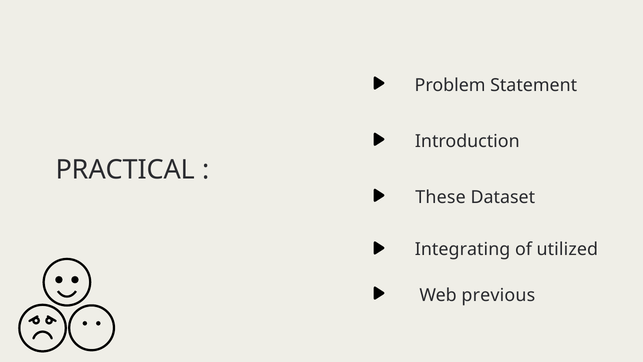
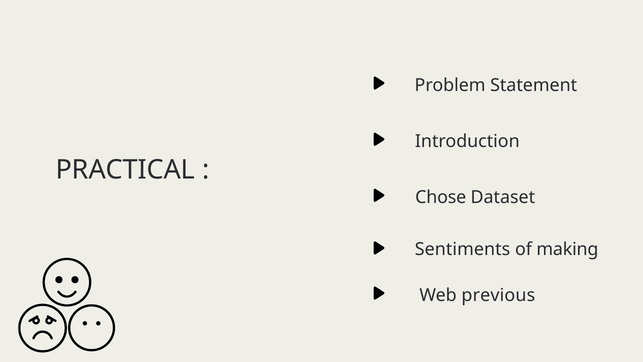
These: These -> Chose (441, 197)
Integrating: Integrating -> Sentiments (463, 249)
utilized: utilized -> making (567, 249)
